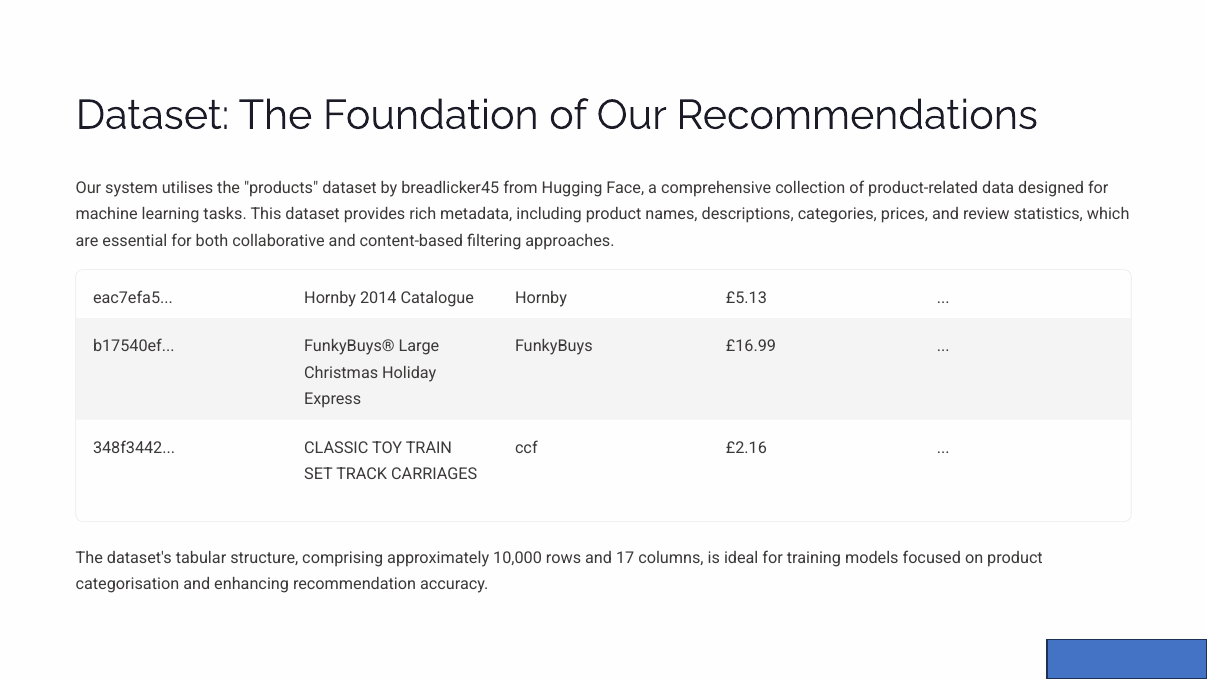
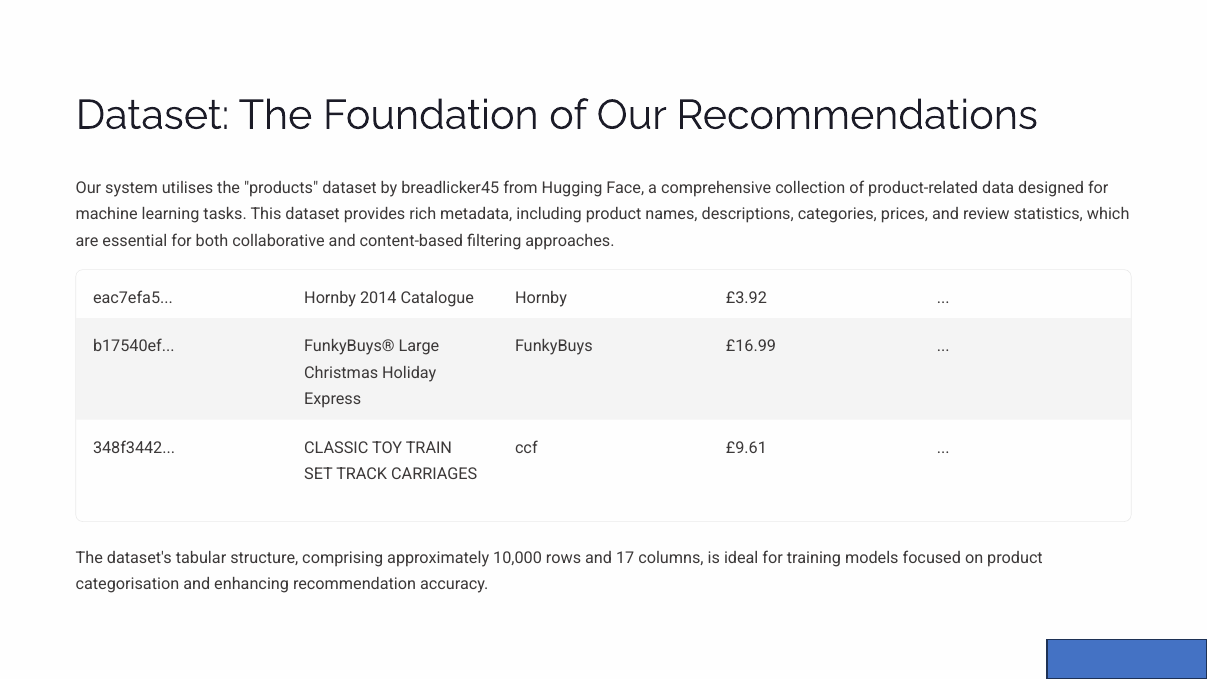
£5.13: £5.13 -> £3.92 (746, 298)
£2.16: £2.16 -> £9.61 (746, 448)
